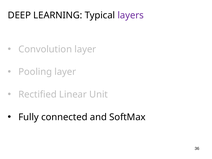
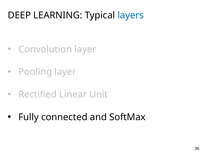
layers colour: purple -> blue (131, 15)
